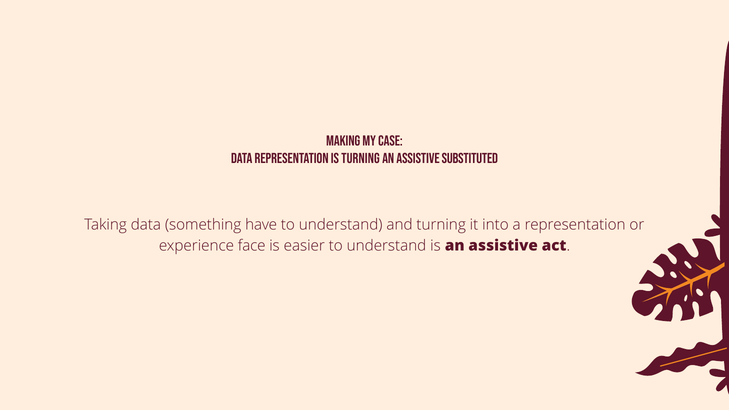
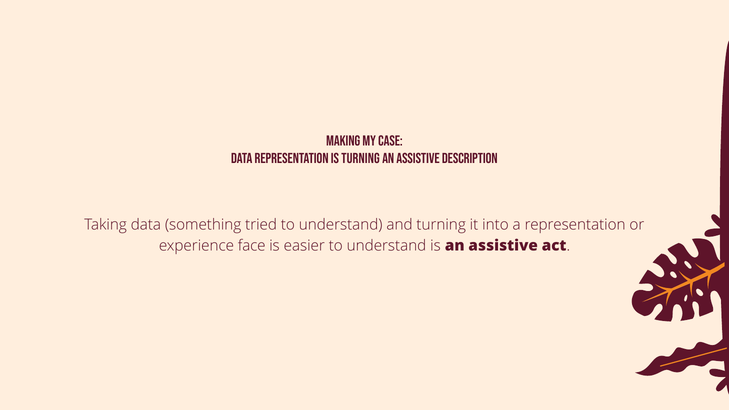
substituted: substituted -> description (470, 158)
have: have -> tried (261, 225)
